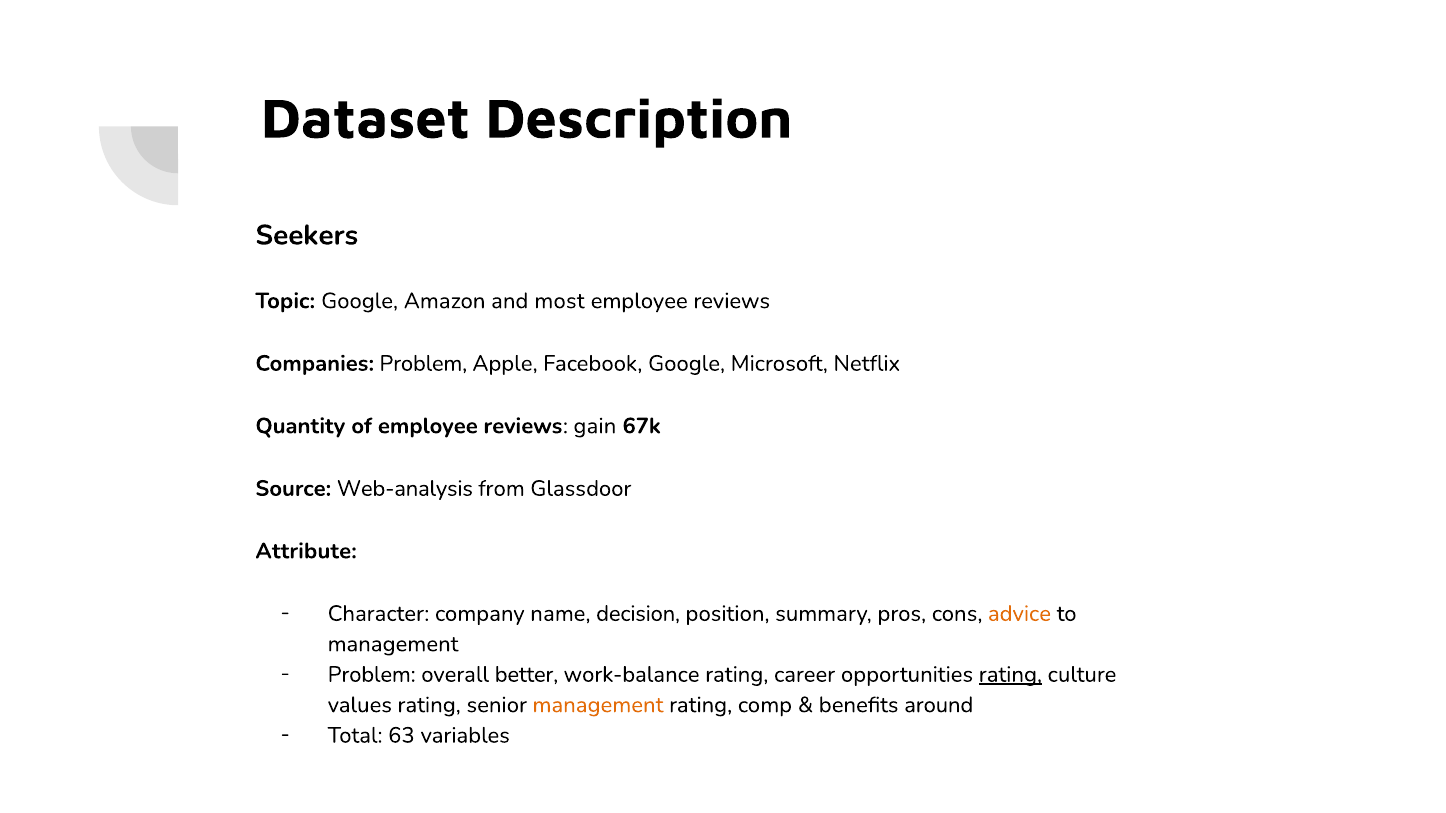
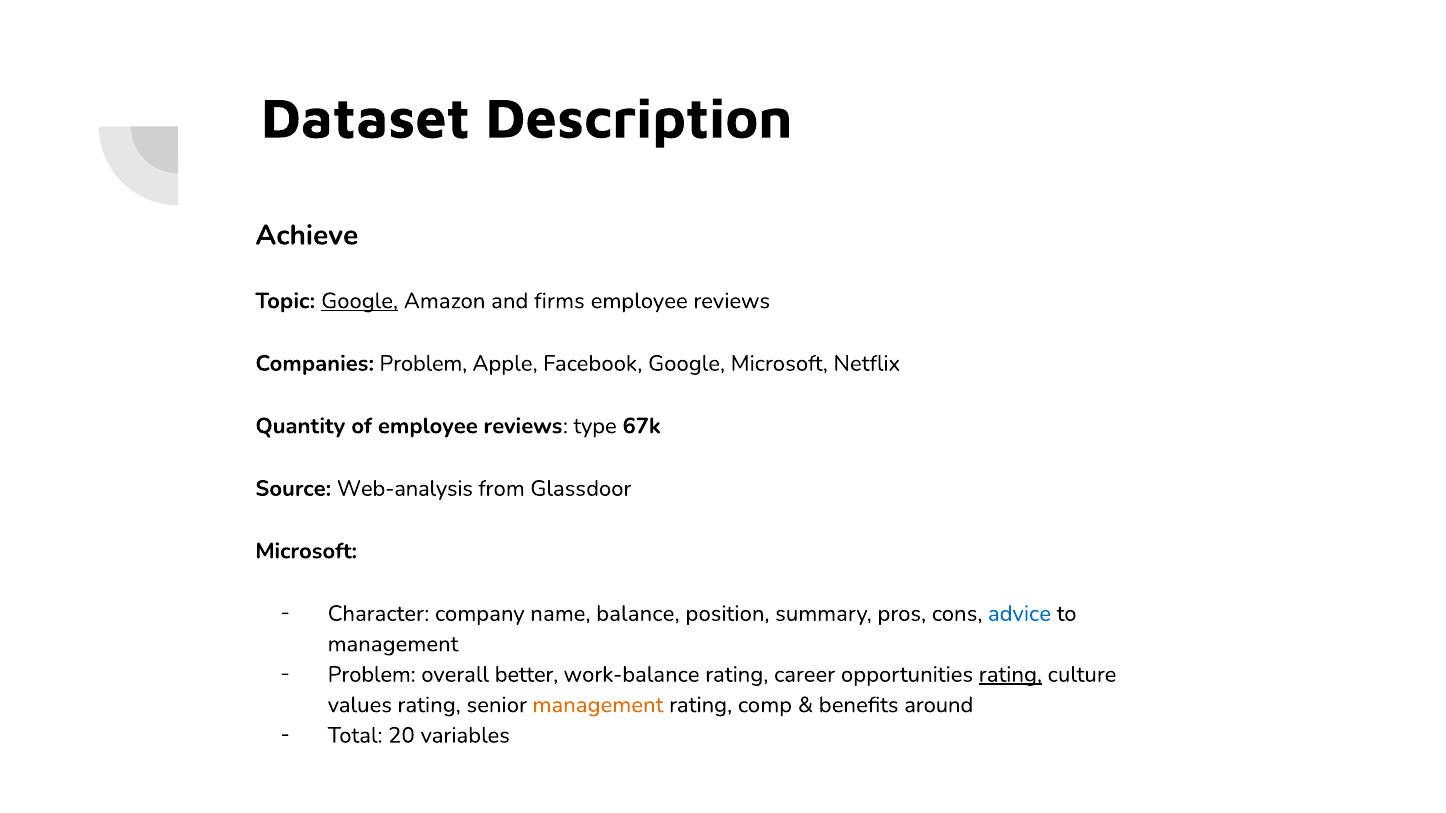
Seekers: Seekers -> Achieve (307, 235)
Google underline: none -> present (360, 301)
most: most -> firms (559, 301)
gain: gain -> type (595, 426)
Attribute: Attribute -> Microsoft (306, 551)
decision: decision -> balance (638, 614)
advice colour: orange -> blue (1019, 614)
63: 63 -> 20 (401, 736)
